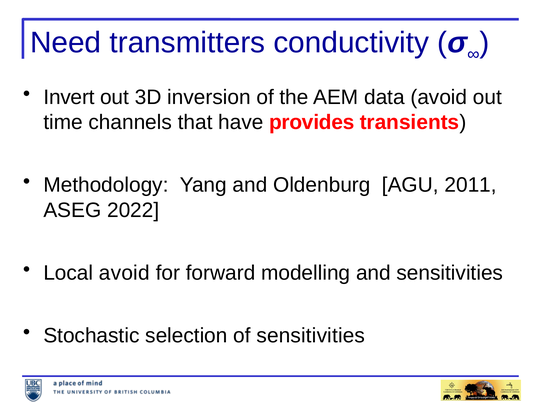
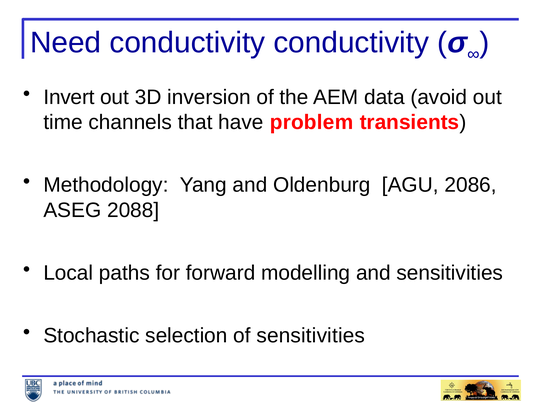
Need transmitters: transmitters -> conductivity (187, 43)
provides: provides -> problem (312, 122)
2011: 2011 -> 2086 (471, 185)
2022: 2022 -> 2088 (133, 210)
Local avoid: avoid -> paths (124, 273)
